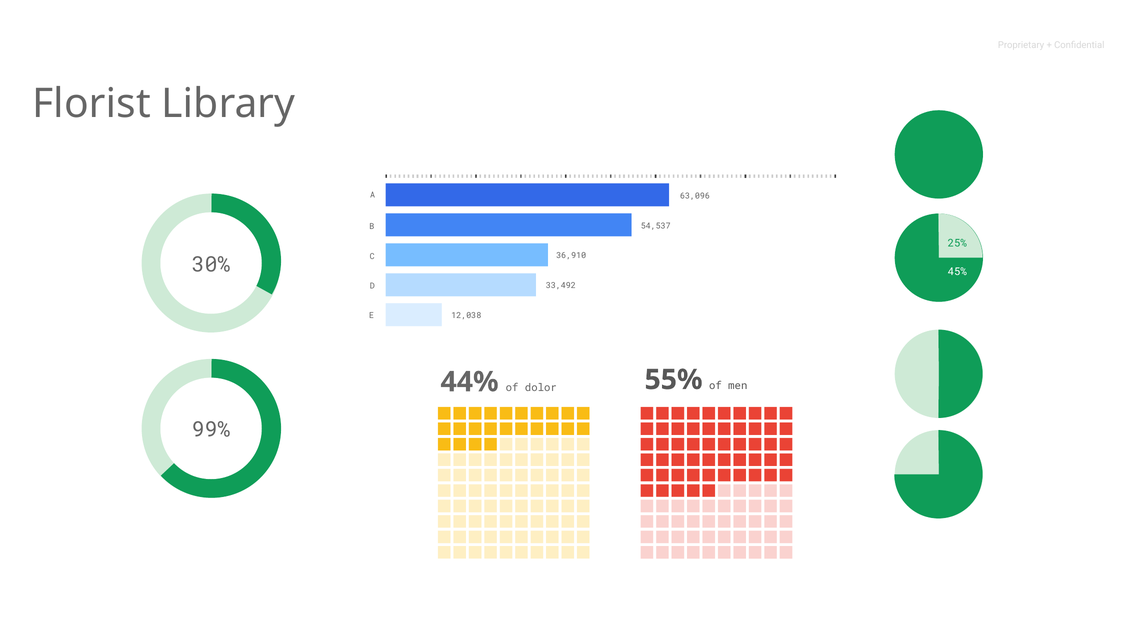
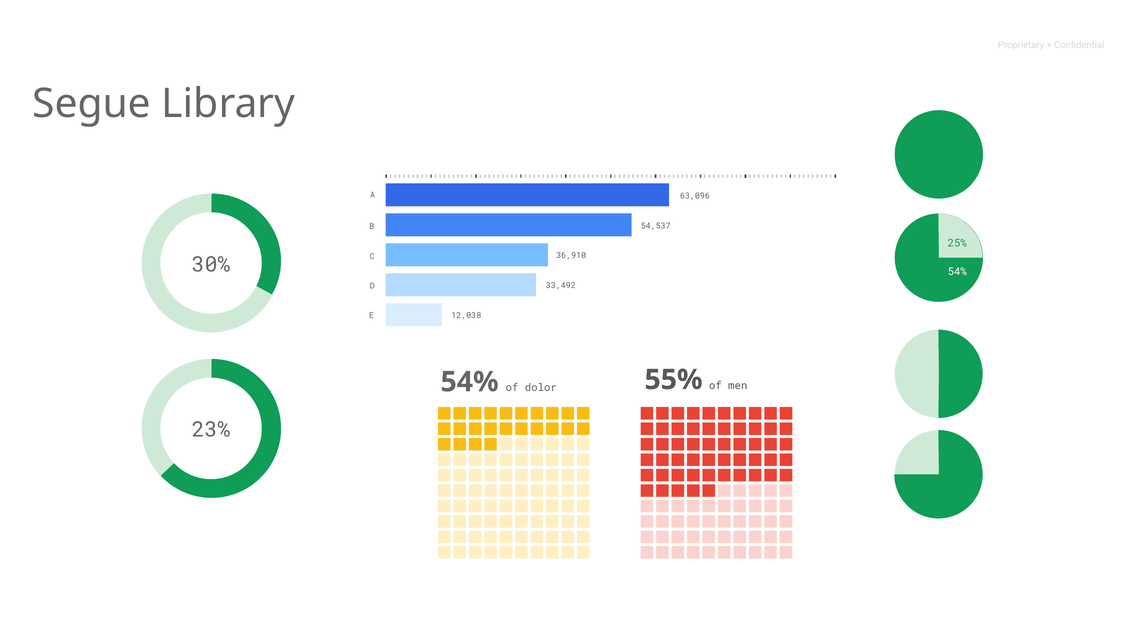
Florist: Florist -> Segue (92, 104)
45%: 45% -> 54% (957, 272)
44%: 44% -> 54% (470, 382)
99%: 99% -> 23% (211, 430)
